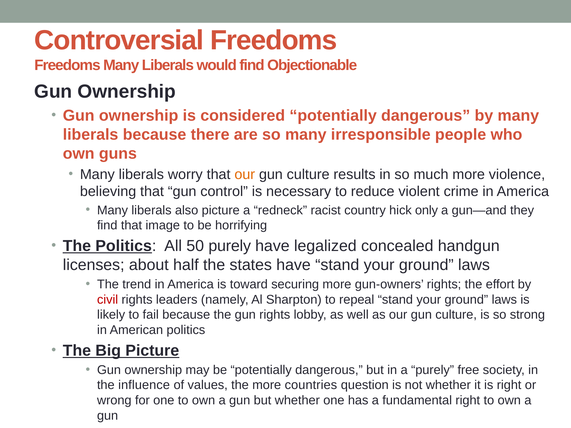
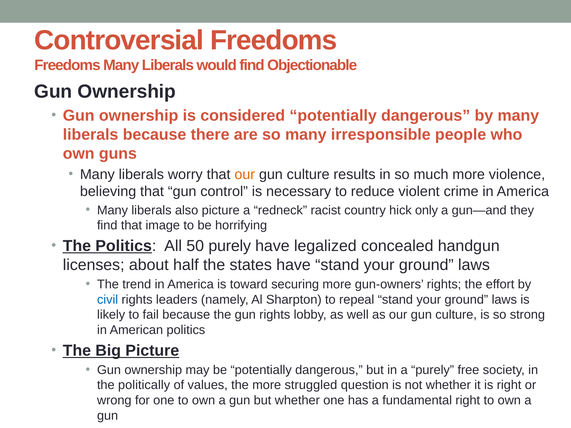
civil colour: red -> blue (108, 300)
influence: influence -> politically (144, 385)
countries: countries -> struggled (311, 385)
